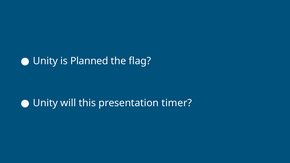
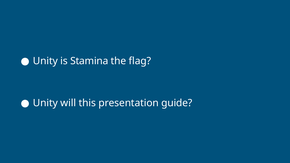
Planned: Planned -> Stamina (89, 61)
timer: timer -> guide (177, 103)
